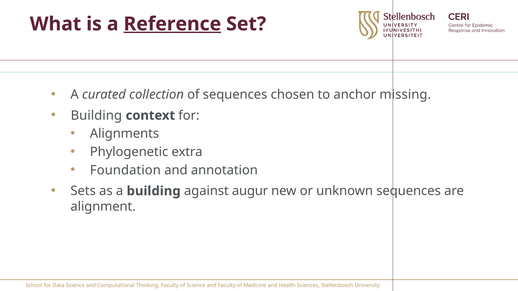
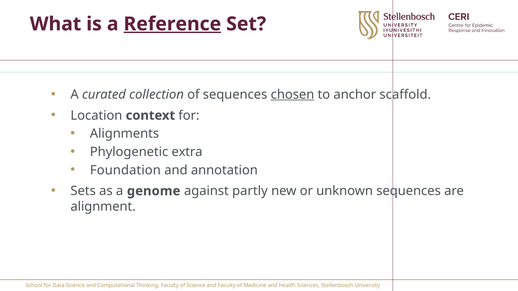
chosen underline: none -> present (292, 95)
missing: missing -> scaffold (405, 95)
Building: Building -> Location (96, 116)
a building: building -> genome (154, 191)
augur: augur -> partly (250, 191)
